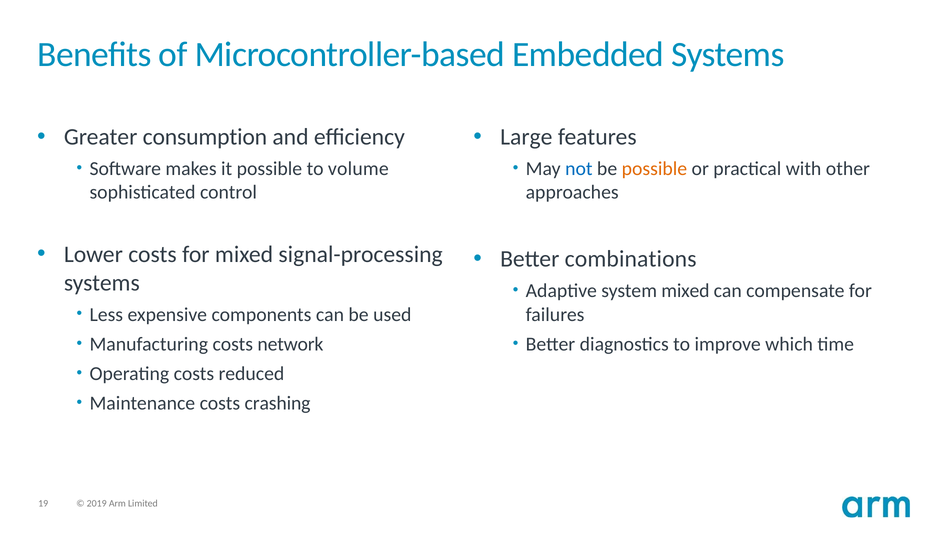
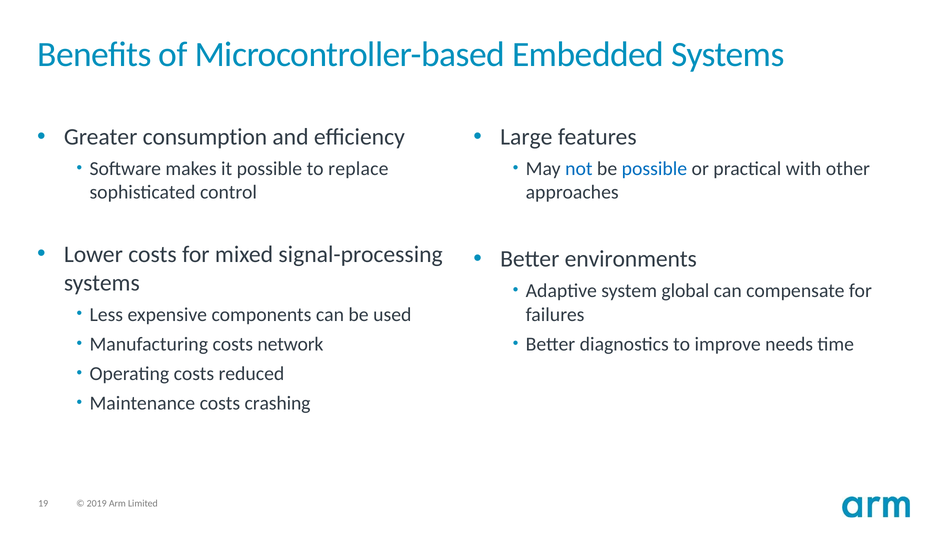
volume: volume -> replace (358, 169)
possible colour: orange -> blue (654, 169)
combinations: combinations -> environments (631, 259)
system mixed: mixed -> global (685, 291)
which: which -> needs (789, 344)
